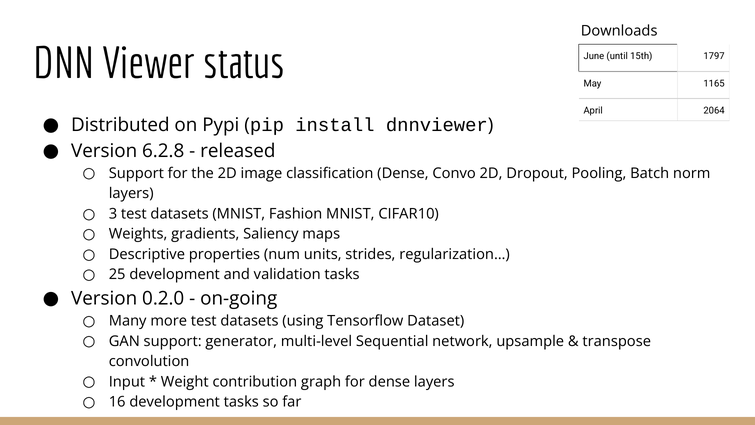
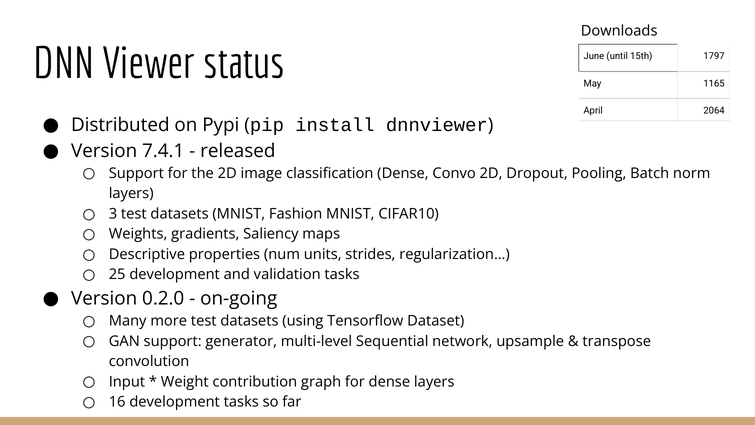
6.2.8: 6.2.8 -> 7.4.1 (163, 151)
